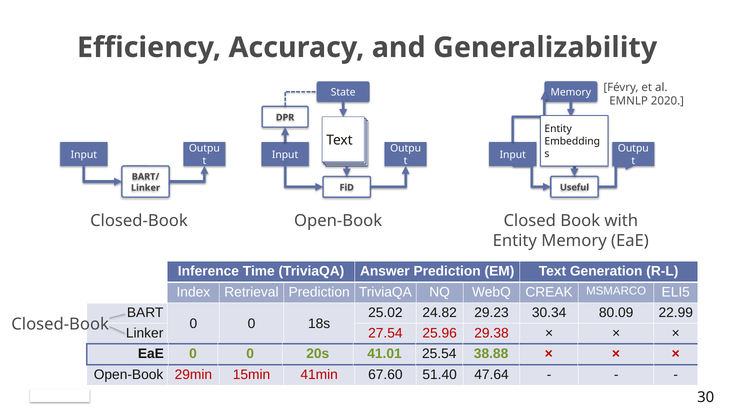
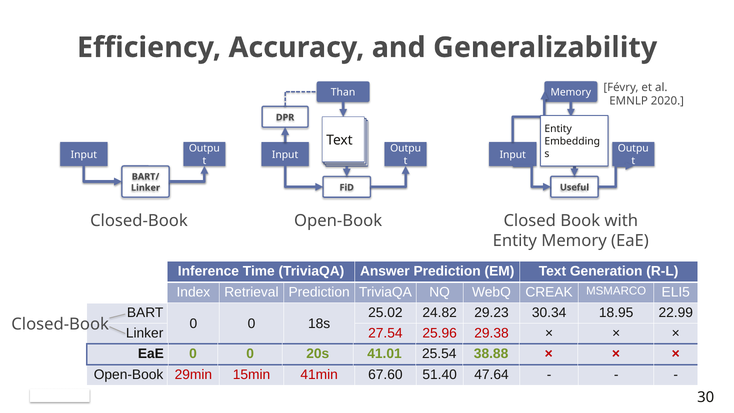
State: State -> Than (343, 92)
80.09: 80.09 -> 18.95 (616, 313)
